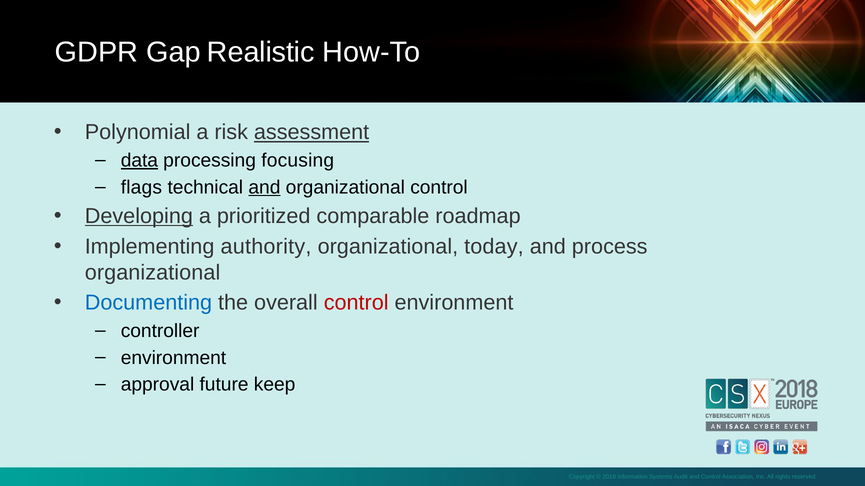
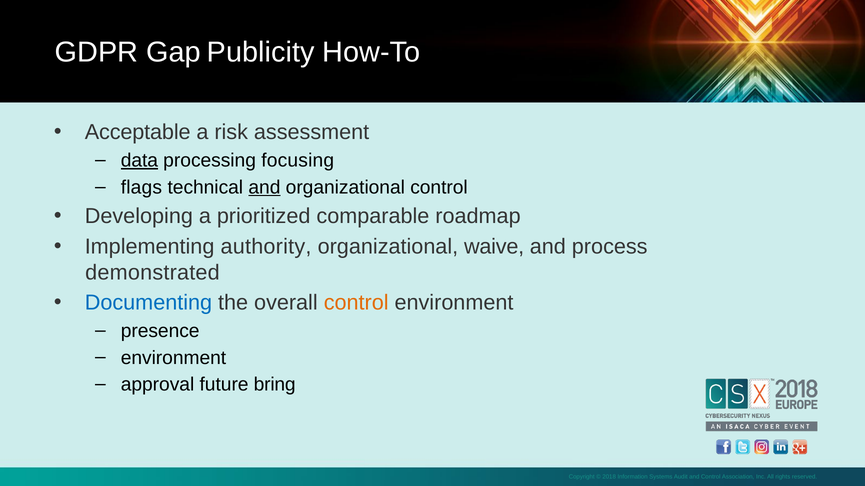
Realistic: Realistic -> Publicity (261, 53)
Polynomial: Polynomial -> Acceptable (138, 132)
assessment underline: present -> none (312, 132)
Developing underline: present -> none (139, 217)
today: today -> waive (494, 247)
organizational: organizational -> demonstrated (152, 273)
control colour: red -> orange (356, 303)
controller: controller -> presence (160, 331)
keep: keep -> bring (275, 385)
